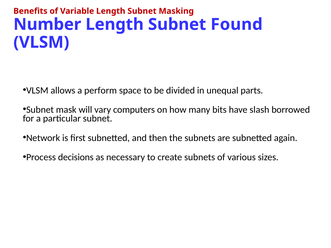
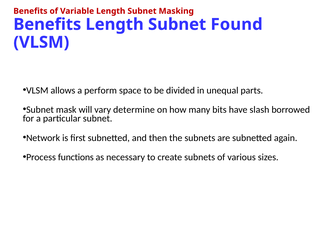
Number: Number -> Benefits (47, 24)
computers: computers -> determine (134, 110)
decisions: decisions -> functions (76, 157)
